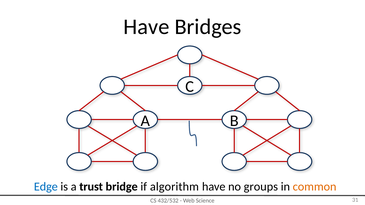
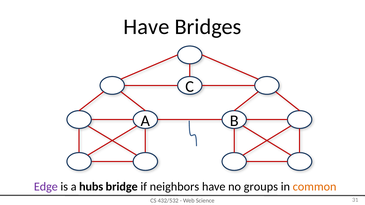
Edge colour: blue -> purple (46, 187)
trust: trust -> hubs (91, 187)
algorithm: algorithm -> neighbors (174, 187)
